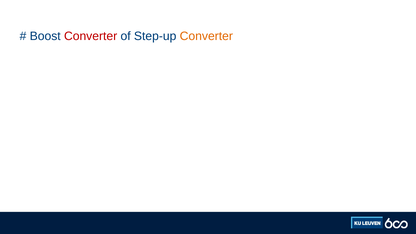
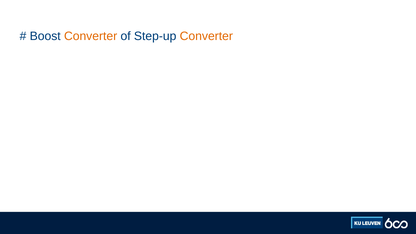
Converter colour: red -> orange (91, 36)
